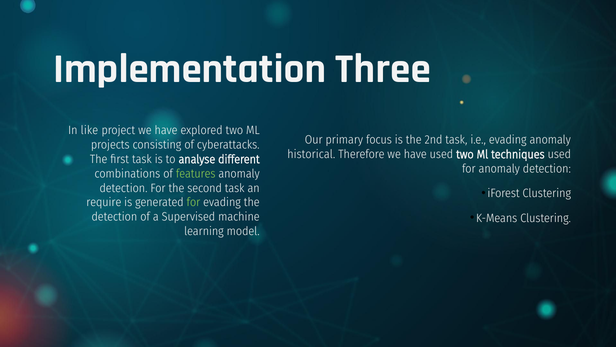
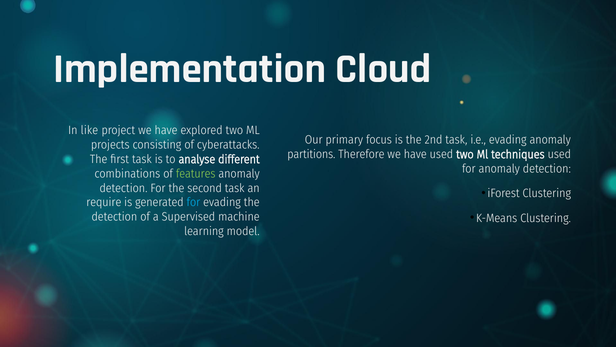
Three: Three -> Cloud (383, 68)
historical: historical -> partitions (311, 154)
for colour: light green -> light blue (193, 202)
